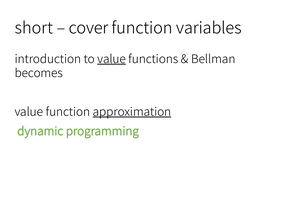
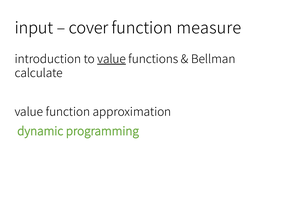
short: short -> input (34, 28)
variables: variables -> measure (209, 28)
becomes: becomes -> calculate (39, 74)
approximation underline: present -> none (132, 112)
